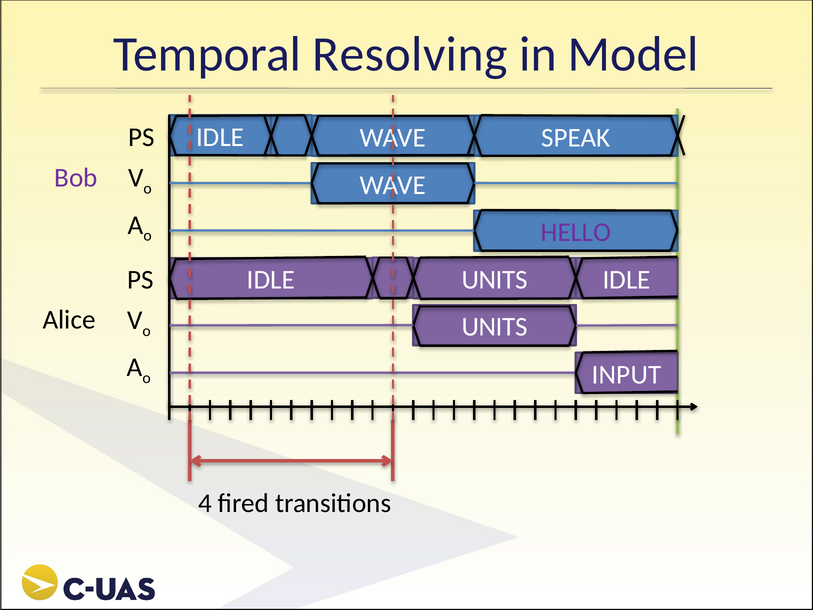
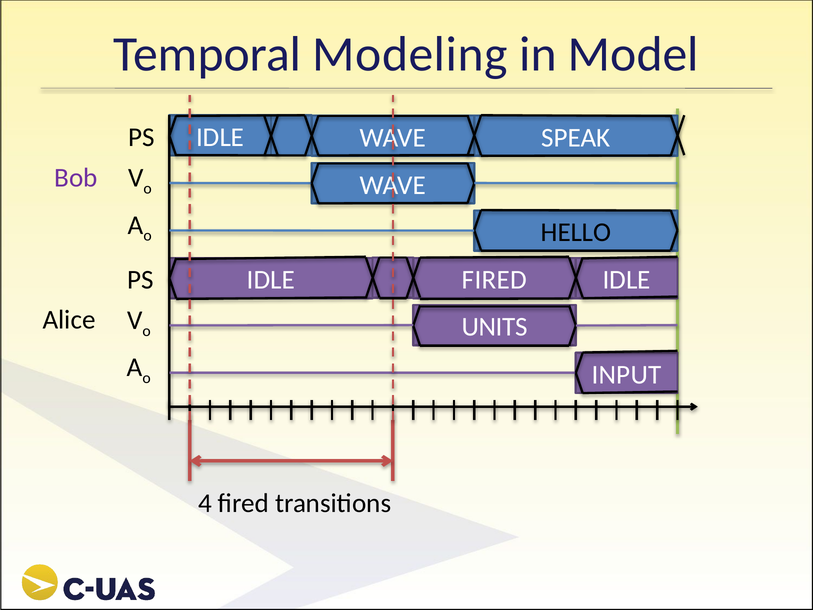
Resolving: Resolving -> Modeling (410, 54)
HELLO colour: purple -> black (576, 232)
UNITS: UNITS -> FIRED (494, 280)
